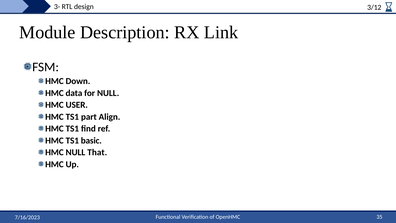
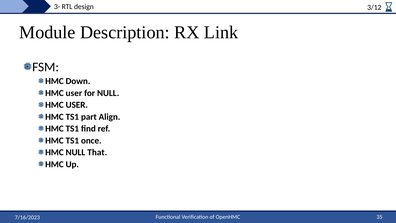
data: data -> user (74, 93)
basic: basic -> once (91, 140)
